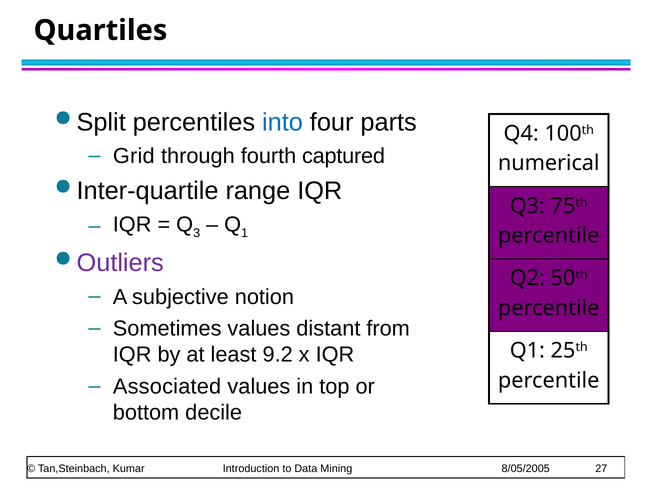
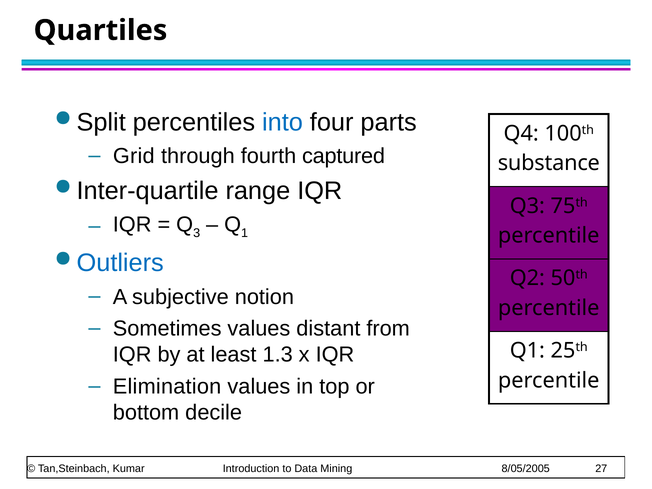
numerical: numerical -> substance (549, 163)
Outliers colour: purple -> blue (120, 263)
9.2: 9.2 -> 1.3 (278, 355)
Associated: Associated -> Elimination (167, 387)
